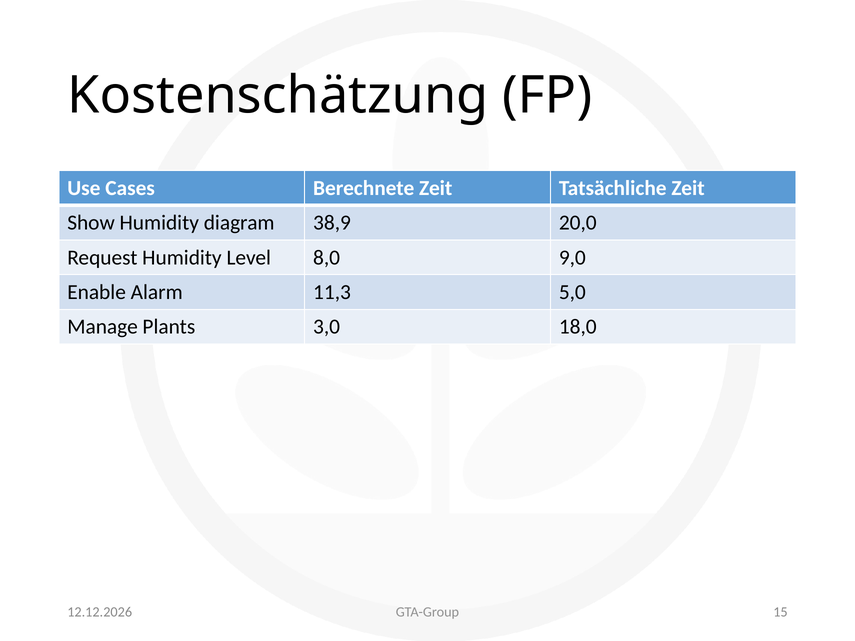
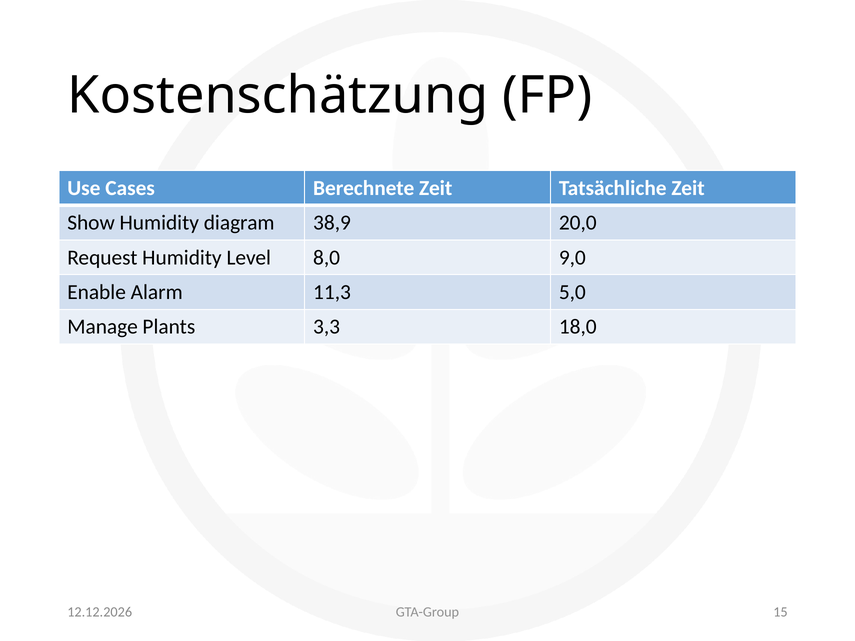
3,0: 3,0 -> 3,3 (327, 327)
